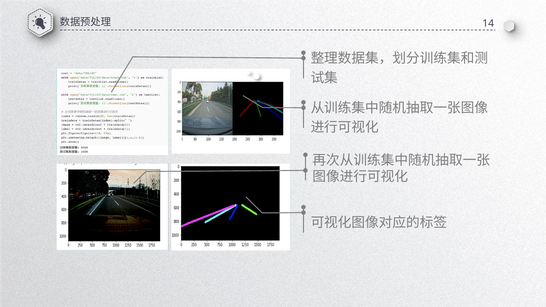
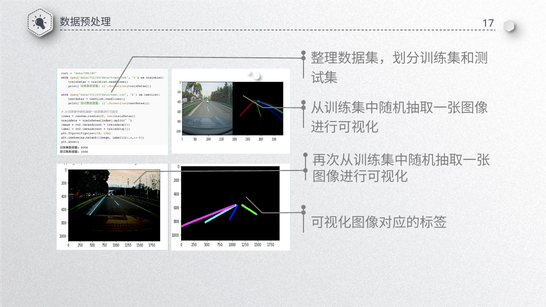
14: 14 -> 17 (488, 23)
